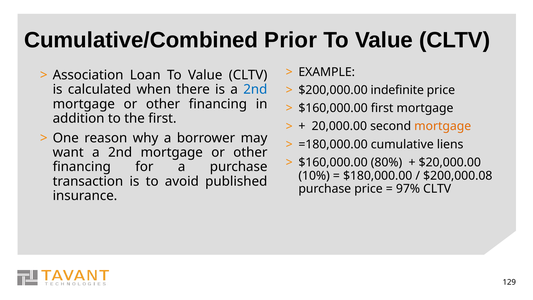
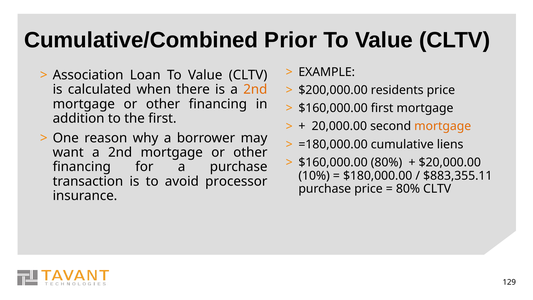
2nd colour: blue -> orange (255, 90)
indefinite: indefinite -> residents (397, 90)
$200,000.08: $200,000.08 -> $883,355.11 (458, 176)
published: published -> processor (236, 181)
97%: 97% -> 80% (408, 189)
